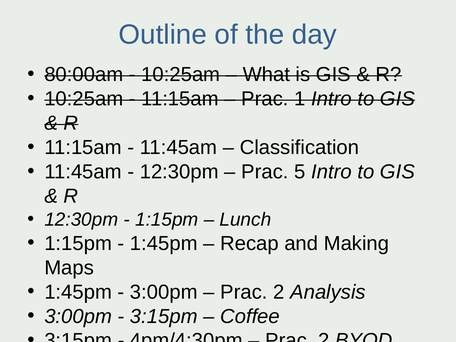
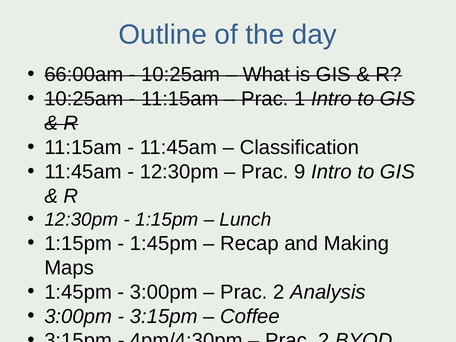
80:00am: 80:00am -> 66:00am (84, 75)
5: 5 -> 9 (300, 172)
